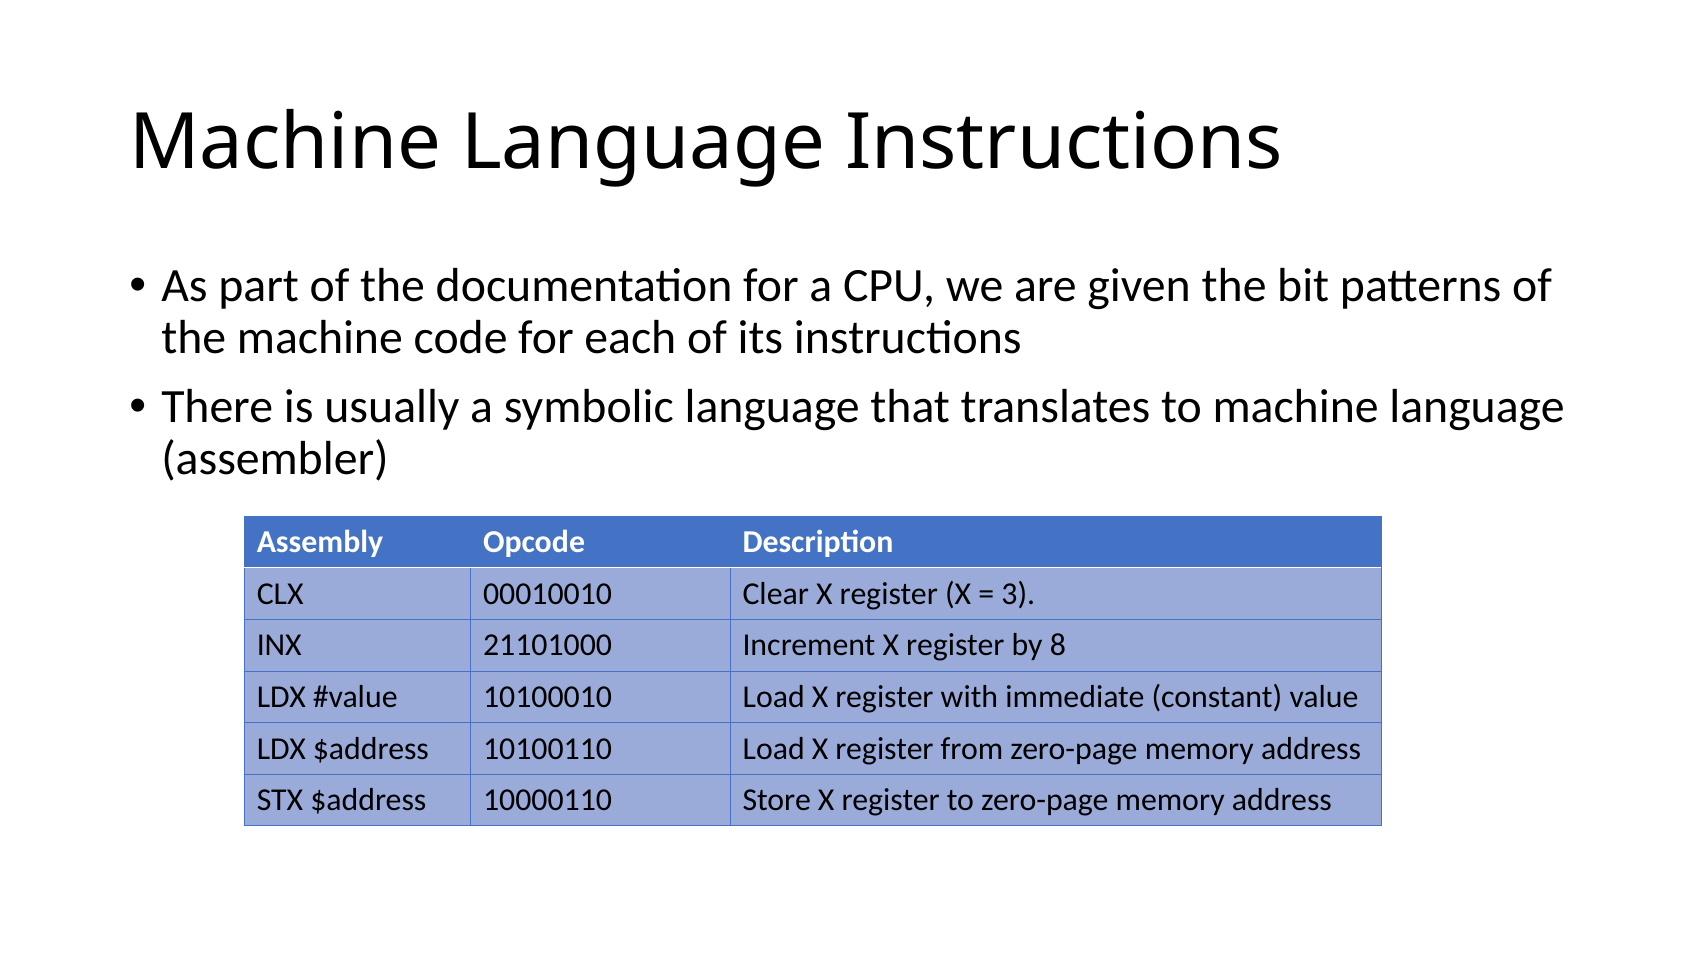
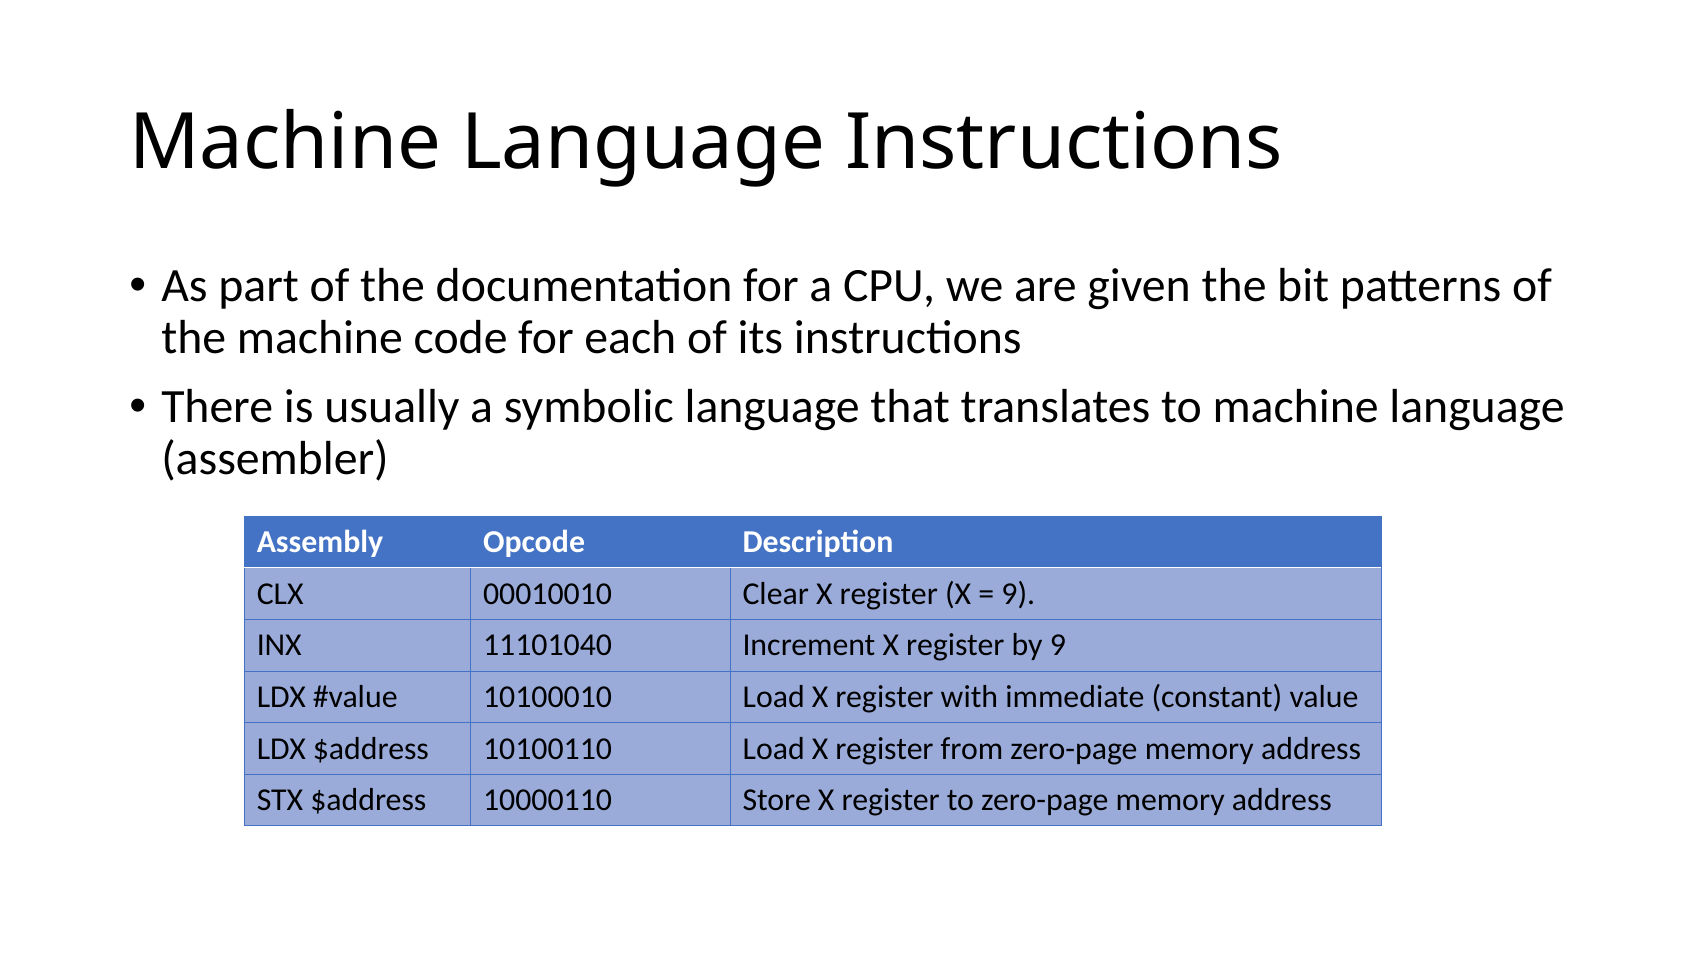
3: 3 -> 9 (1018, 594)
21101000: 21101000 -> 11101040 (548, 646)
by 8: 8 -> 9 (1058, 646)
